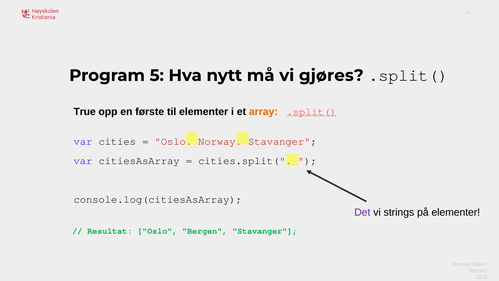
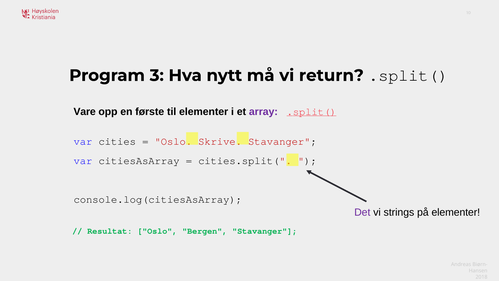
5: 5 -> 3 (157, 75)
gjøres: gjøres -> return (331, 75)
True: True -> Vare (85, 112)
array colour: orange -> purple (263, 112)
Norway: Norway -> Skrive (220, 141)
